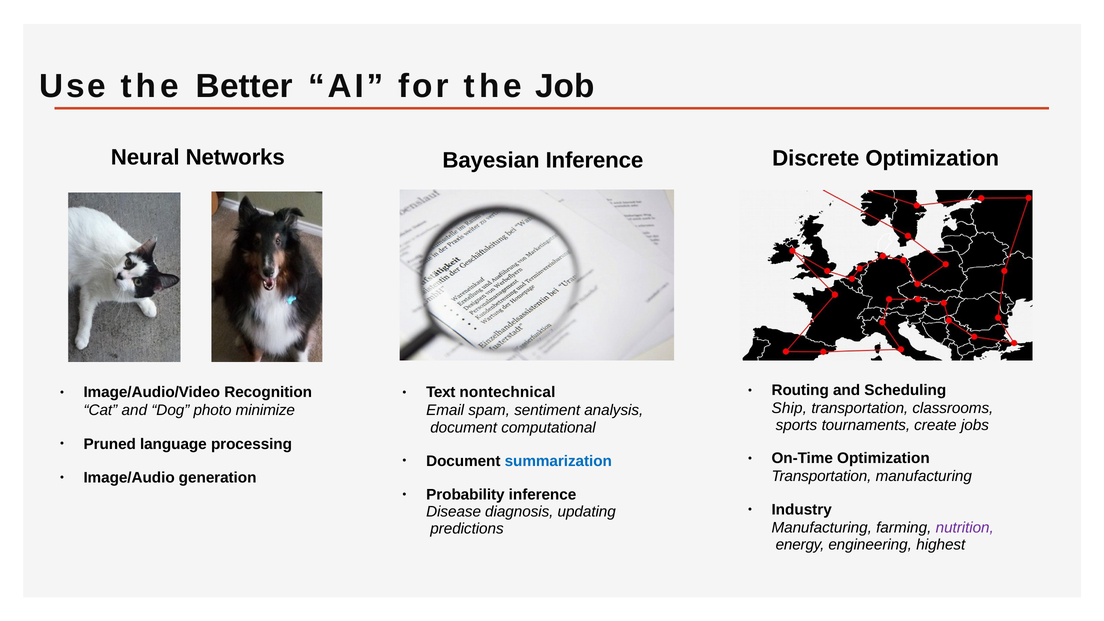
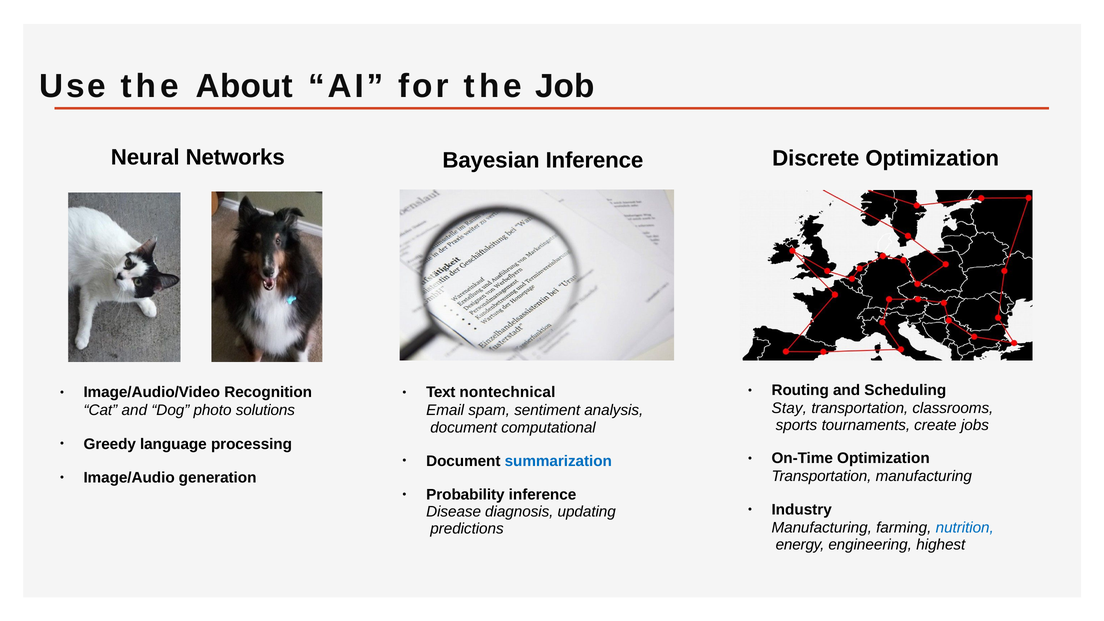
Better: Better -> About (244, 86)
Ship: Ship -> Stay (789, 408)
minimize: minimize -> solutions (265, 410)
Pruned: Pruned -> Greedy (110, 444)
nutrition colour: purple -> blue (965, 528)
